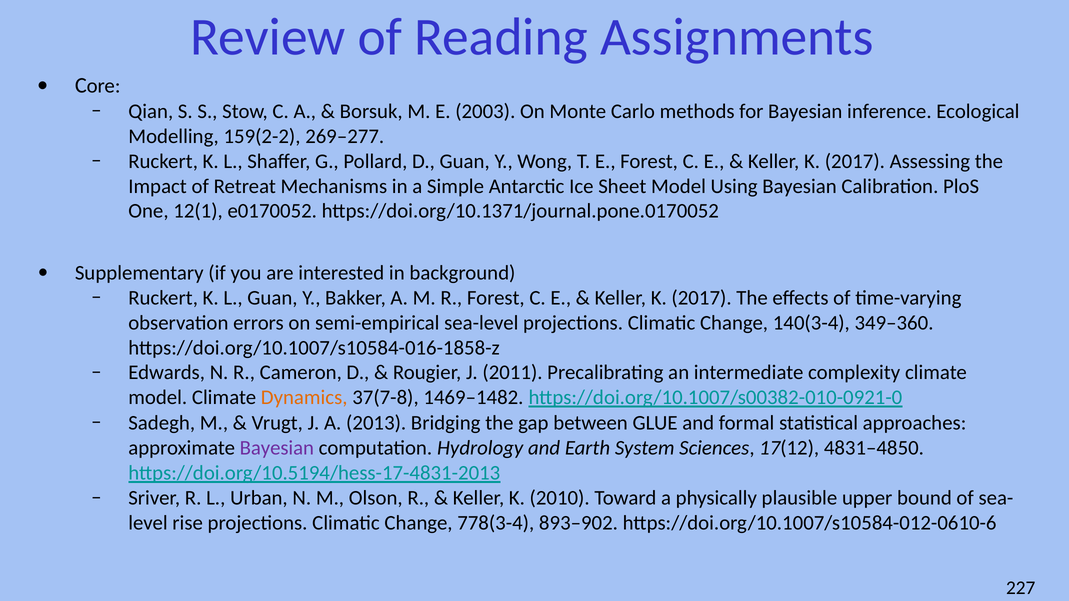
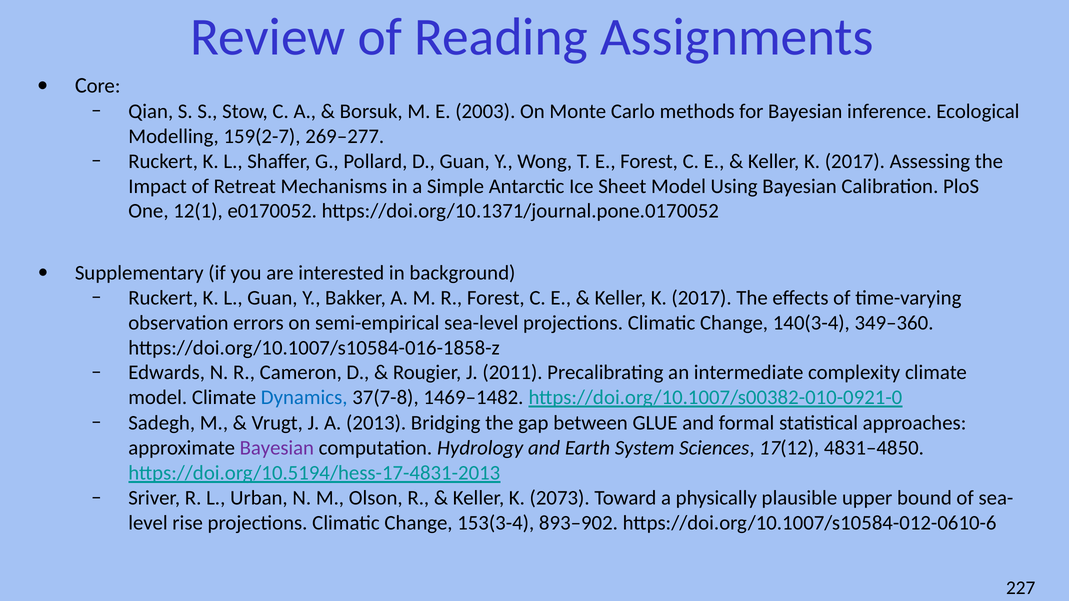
159(2-2: 159(2-2 -> 159(2-7 (262, 136)
Dynamics colour: orange -> blue (304, 398)
2010: 2010 -> 2073 (560, 498)
778(3-4: 778(3-4 -> 153(3-4 (496, 523)
